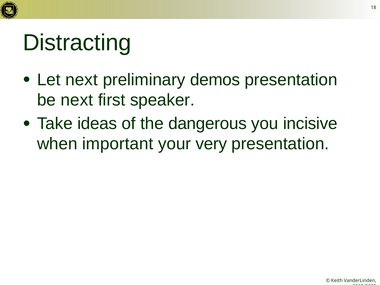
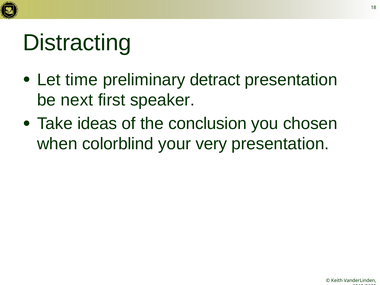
Let next: next -> time (82, 80)
demos: demos -> detract (215, 80)
dangerous: dangerous -> conclusion (208, 124)
incisive: incisive -> chosen (310, 124)
important: important -> colorblind (118, 144)
